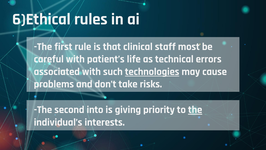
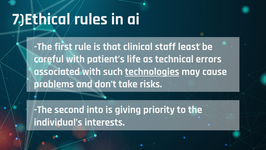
6)Ethical: 6)Ethical -> 7)Ethical (41, 19)
most: most -> least (189, 47)
the underline: present -> none (195, 109)
